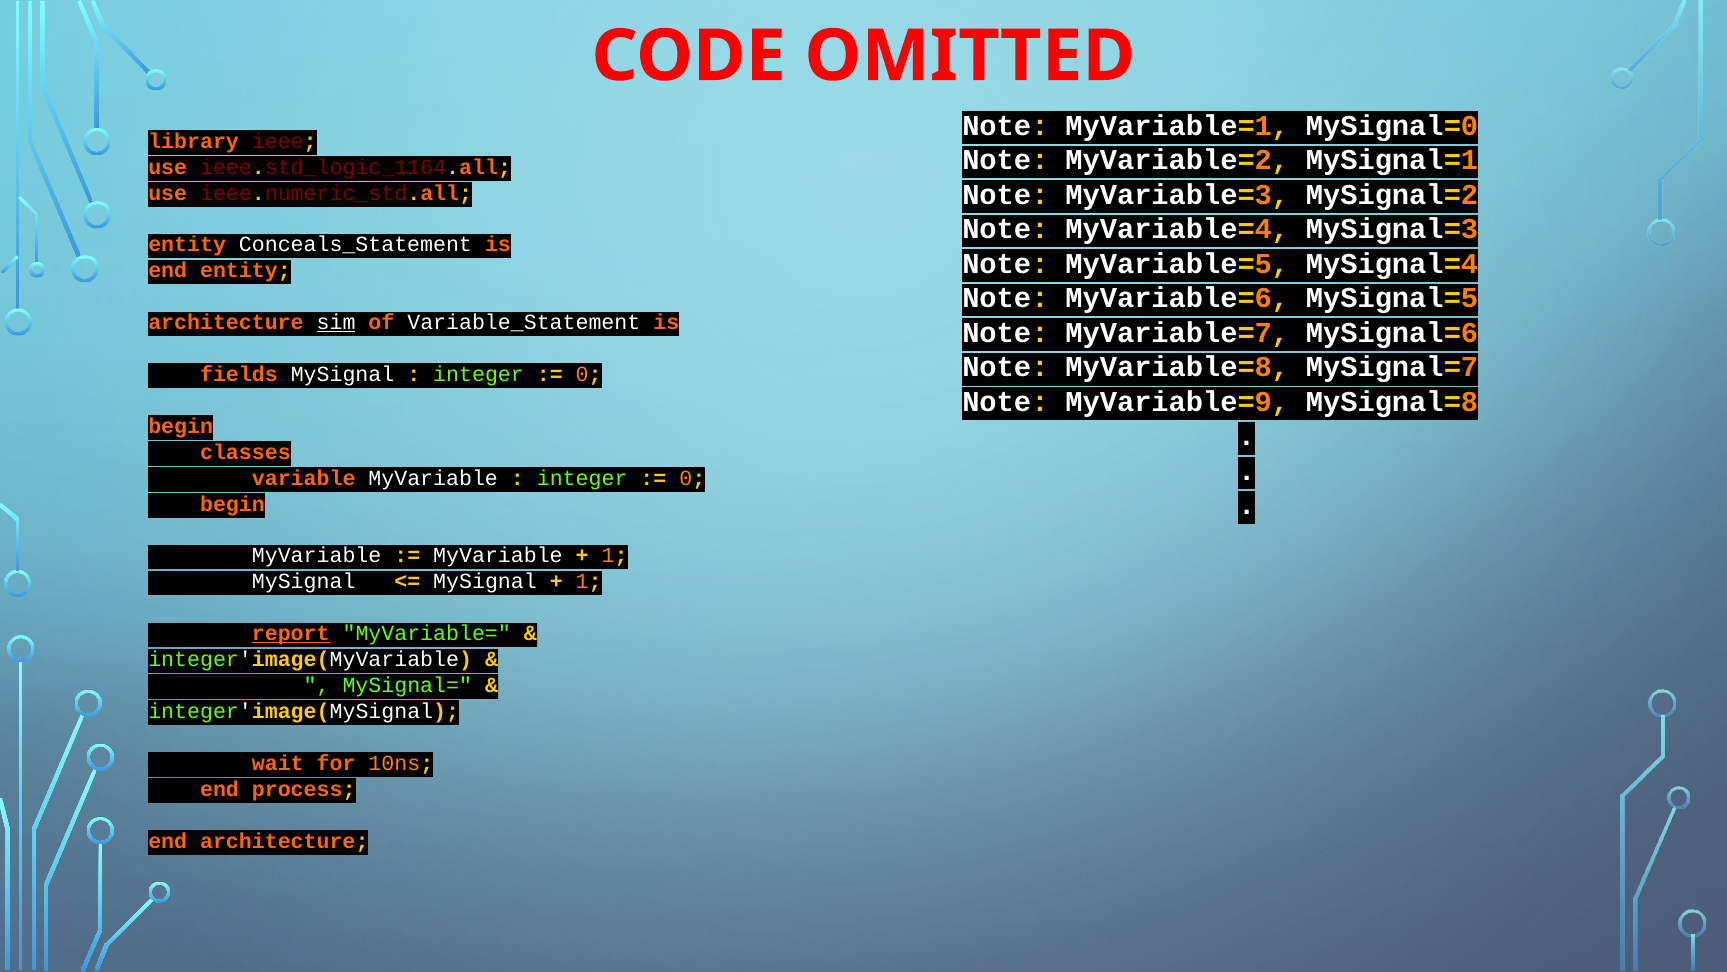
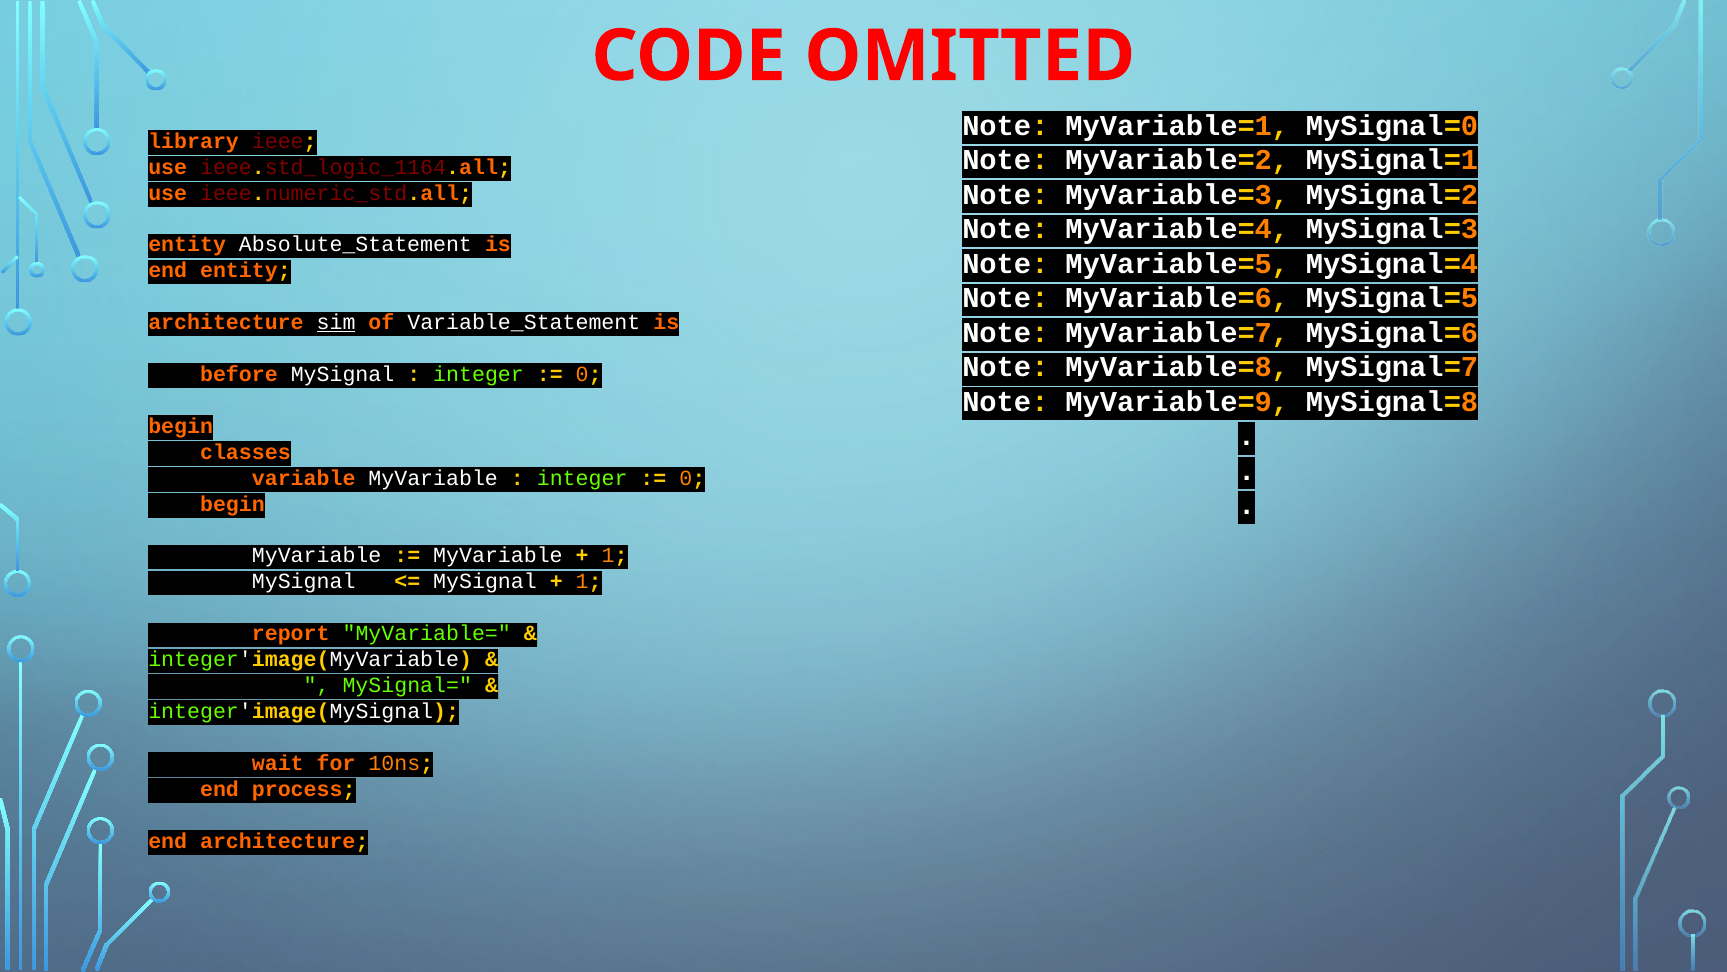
Conceals_Statement: Conceals_Statement -> Absolute_Statement (355, 245)
fields: fields -> before (239, 374)
report underline: present -> none (291, 633)
